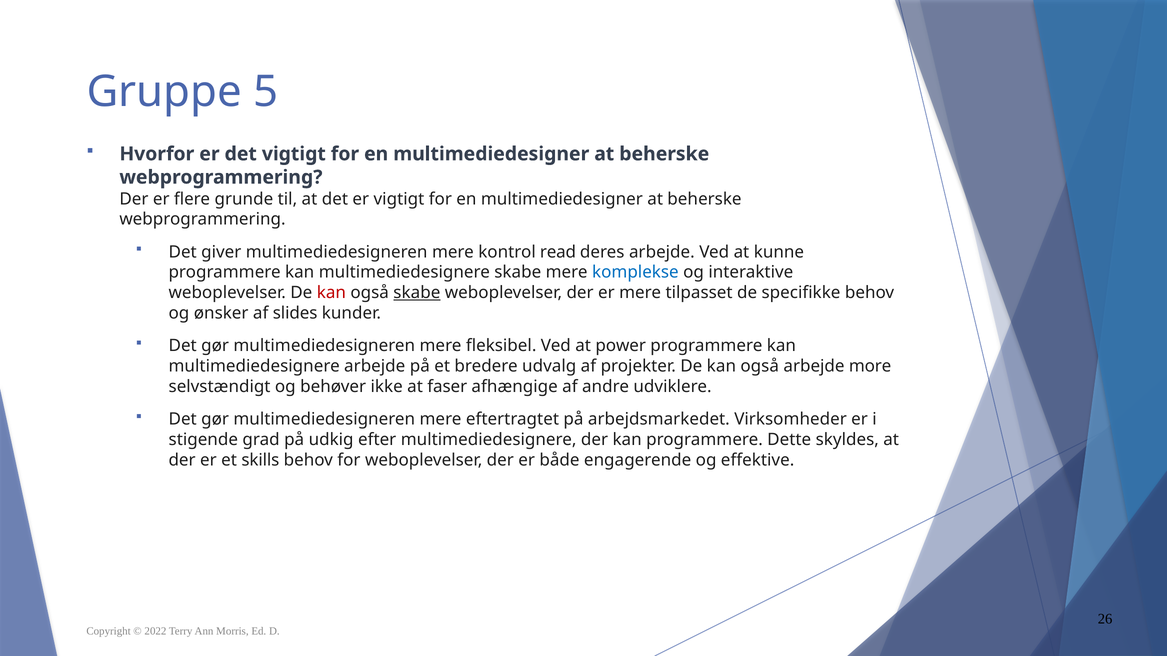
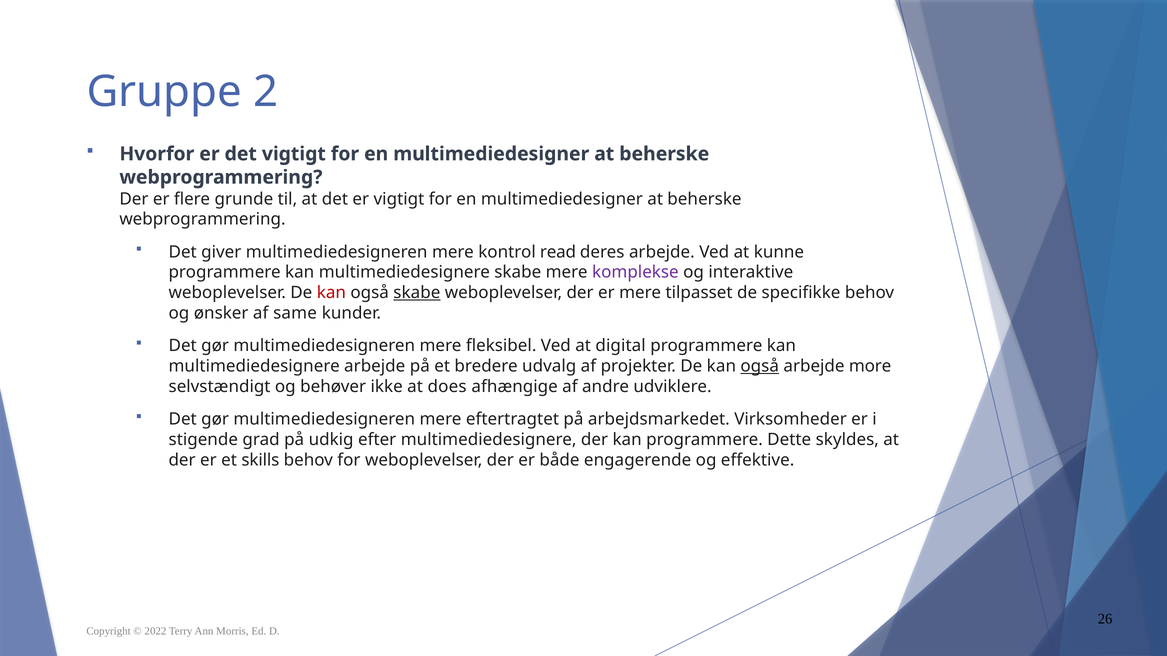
5: 5 -> 2 (266, 92)
komplekse colour: blue -> purple (635, 273)
slides: slides -> same (295, 313)
power: power -> digital (621, 346)
også underline: none -> present (760, 366)
faser: faser -> does (447, 387)
